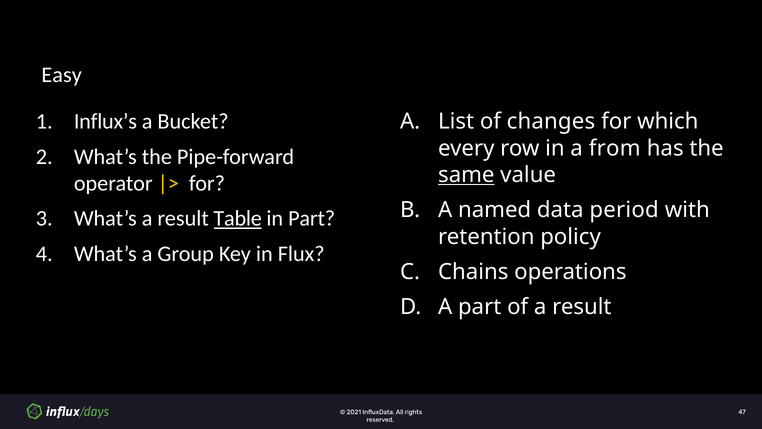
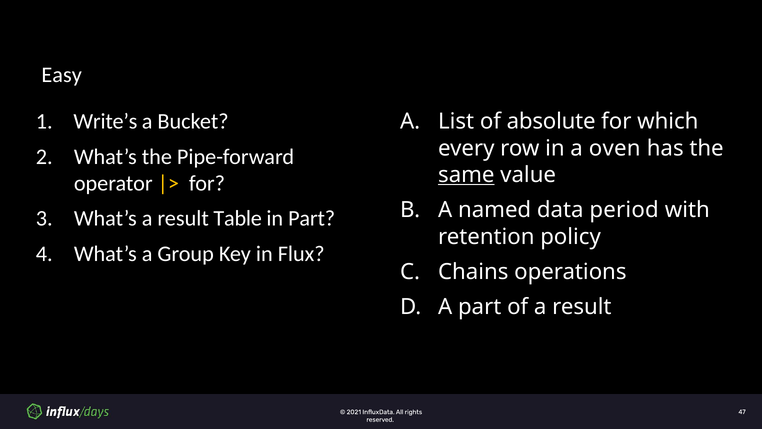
Influx’s: Influx’s -> Write’s (105, 121)
changes: changes -> absolute (551, 121)
from: from -> oven (615, 148)
Table underline: present -> none (238, 218)
